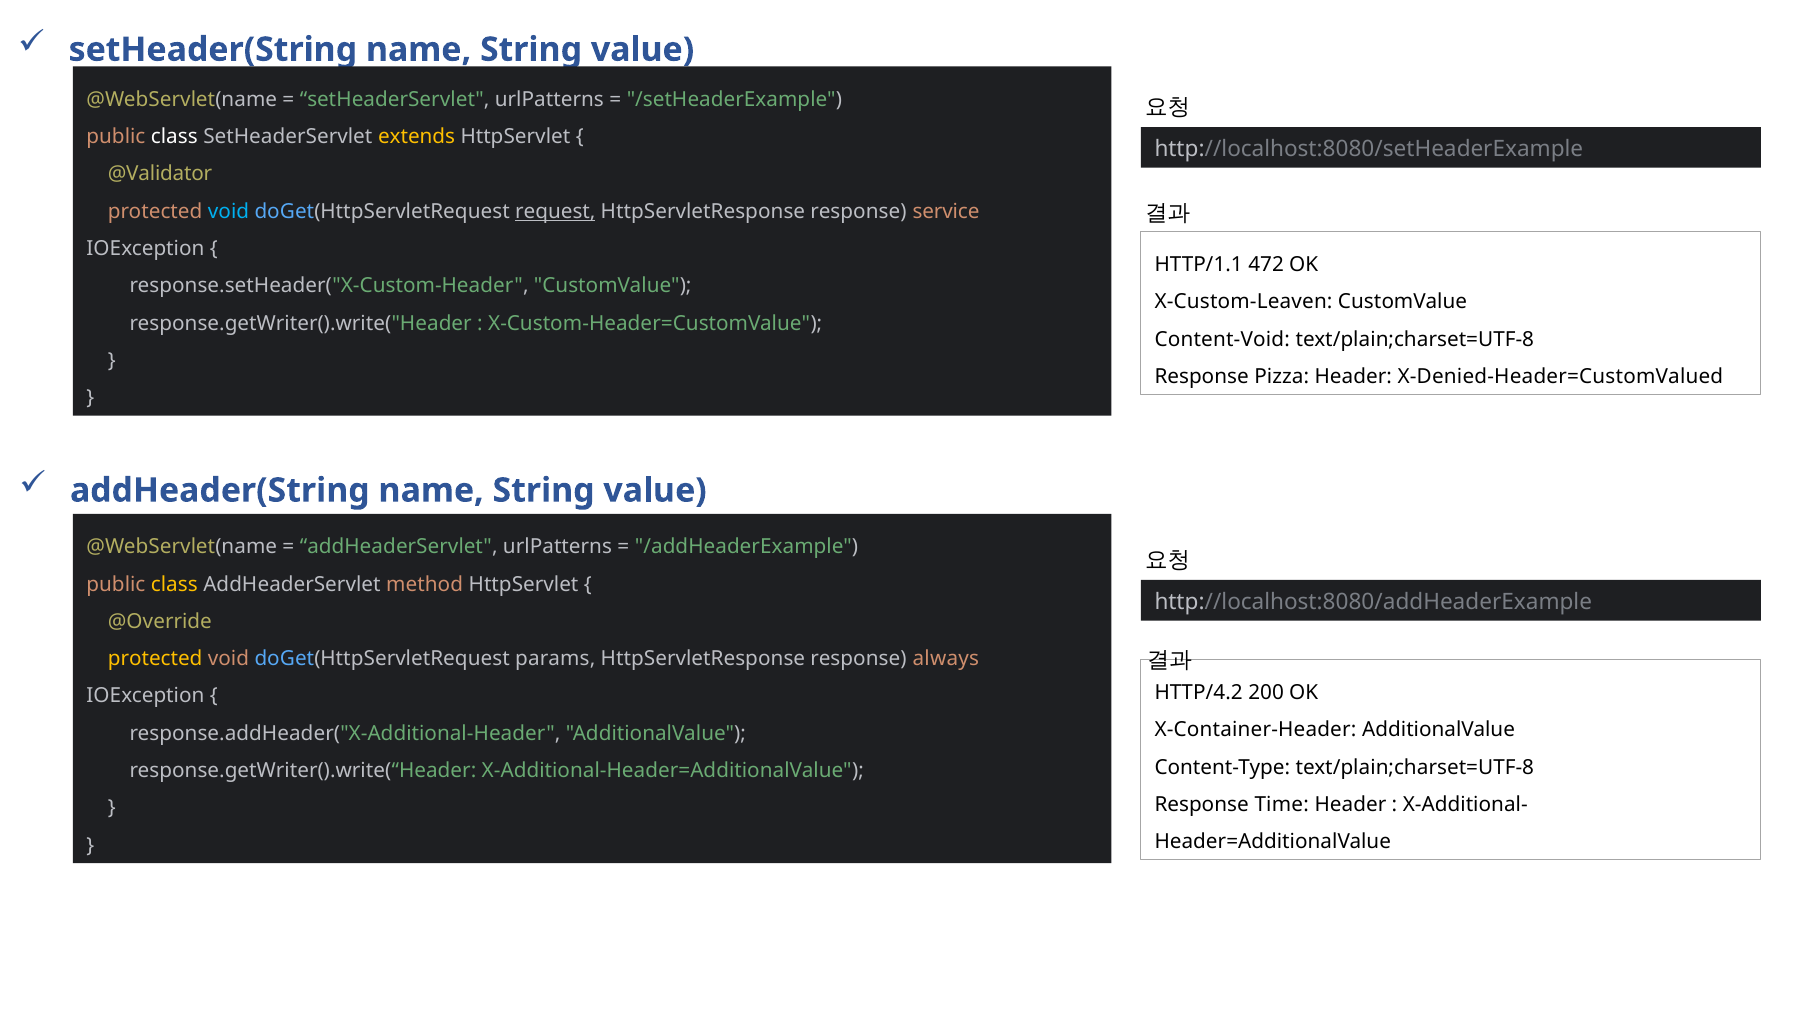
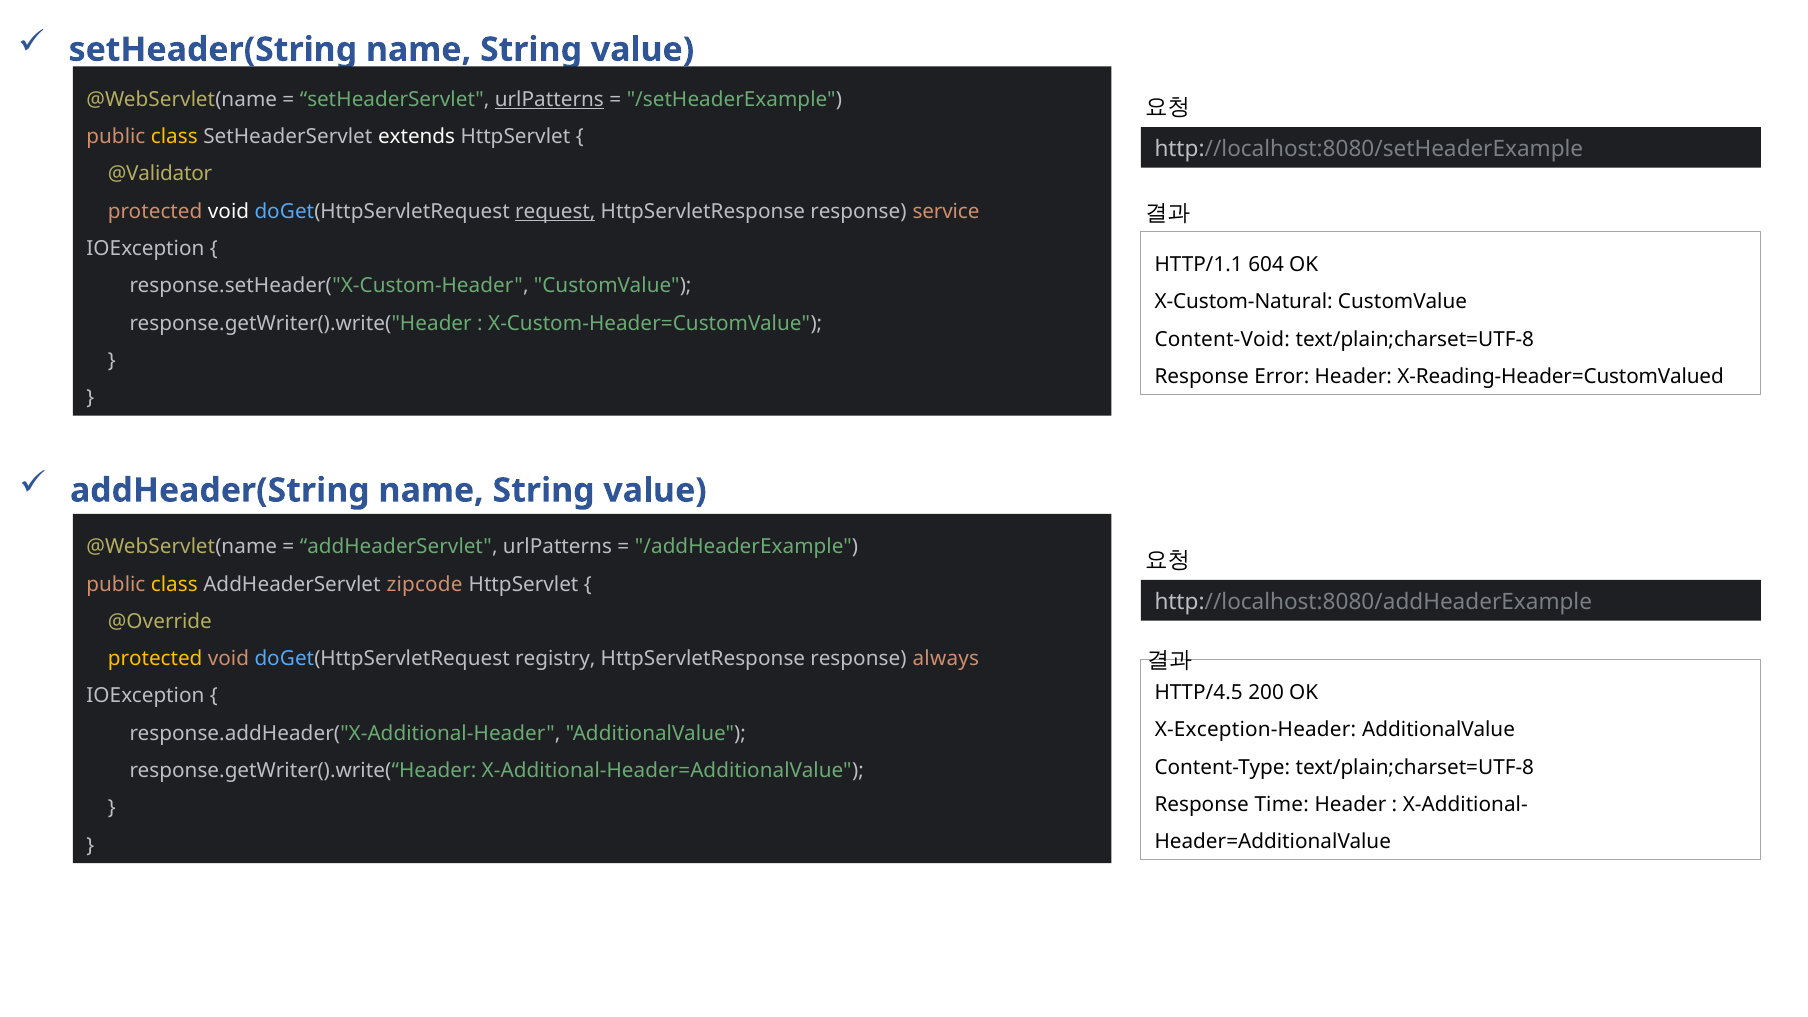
urlPatterns underline: none -> present (549, 99)
class colour: white -> yellow (174, 137)
extends colour: yellow -> white (417, 137)
void colour: light blue -> white (229, 211)
472: 472 -> 604 (1266, 265)
X-Custom-Leaven: X-Custom-Leaven -> X-Custom-Natural (1244, 302)
Pizza: Pizza -> Error (1282, 377)
X-Denied-Header=CustomValued: X-Denied-Header=CustomValued -> X-Reading-Header=CustomValued (1561, 377)
method: method -> zipcode (425, 584)
params: params -> registry (555, 659)
HTTP/4.2: HTTP/4.2 -> HTTP/4.5 (1199, 693)
X-Container-Header: X-Container-Header -> X-Exception-Header (1255, 730)
